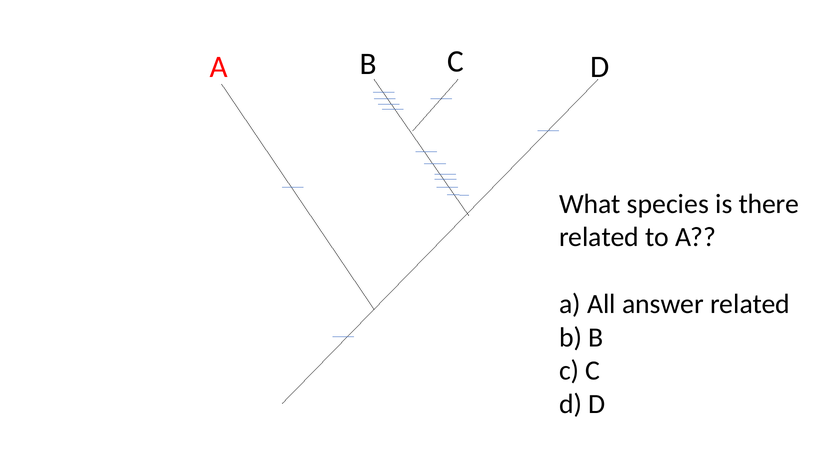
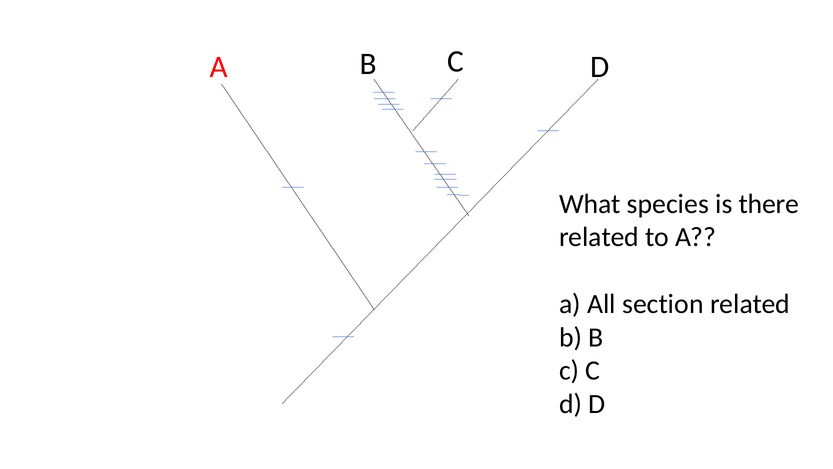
answer: answer -> section (663, 304)
